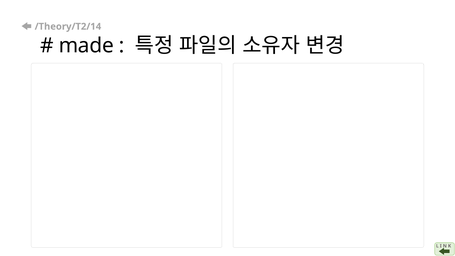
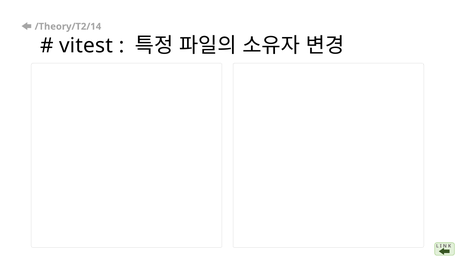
made: made -> vitest (86, 46)
